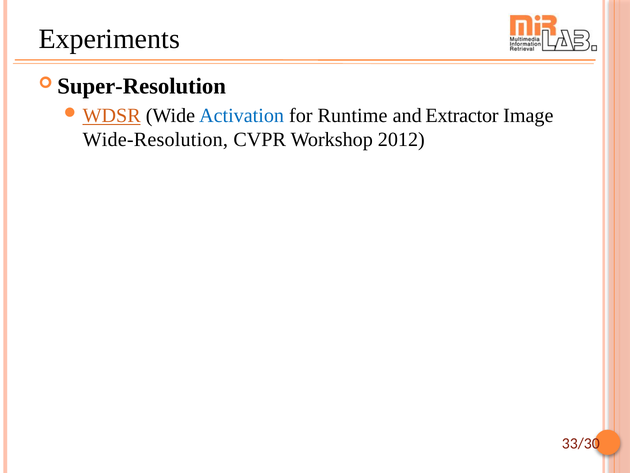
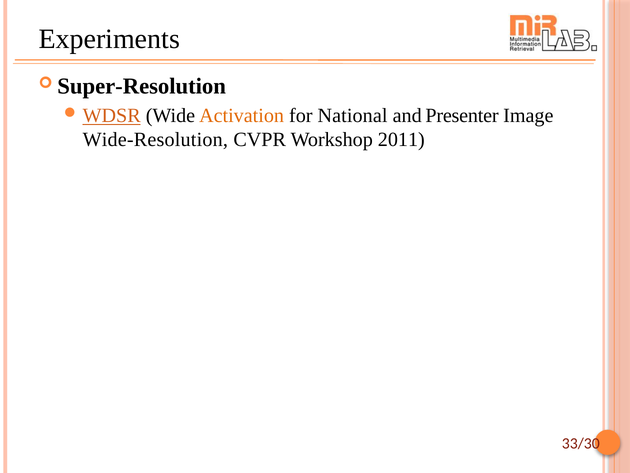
Activation colour: blue -> orange (242, 116)
Runtime: Runtime -> National (353, 116)
Extractor: Extractor -> Presenter (462, 116)
2012: 2012 -> 2011 (401, 140)
